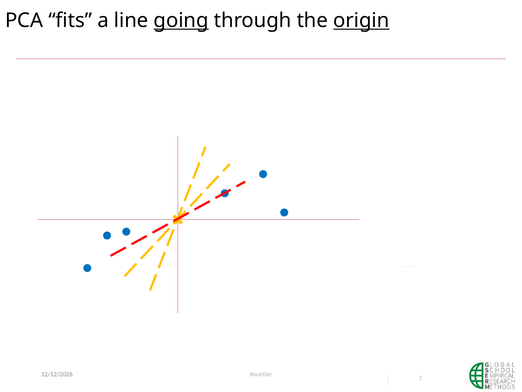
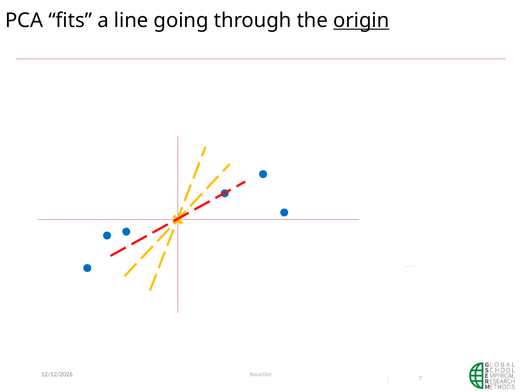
going underline: present -> none (181, 20)
